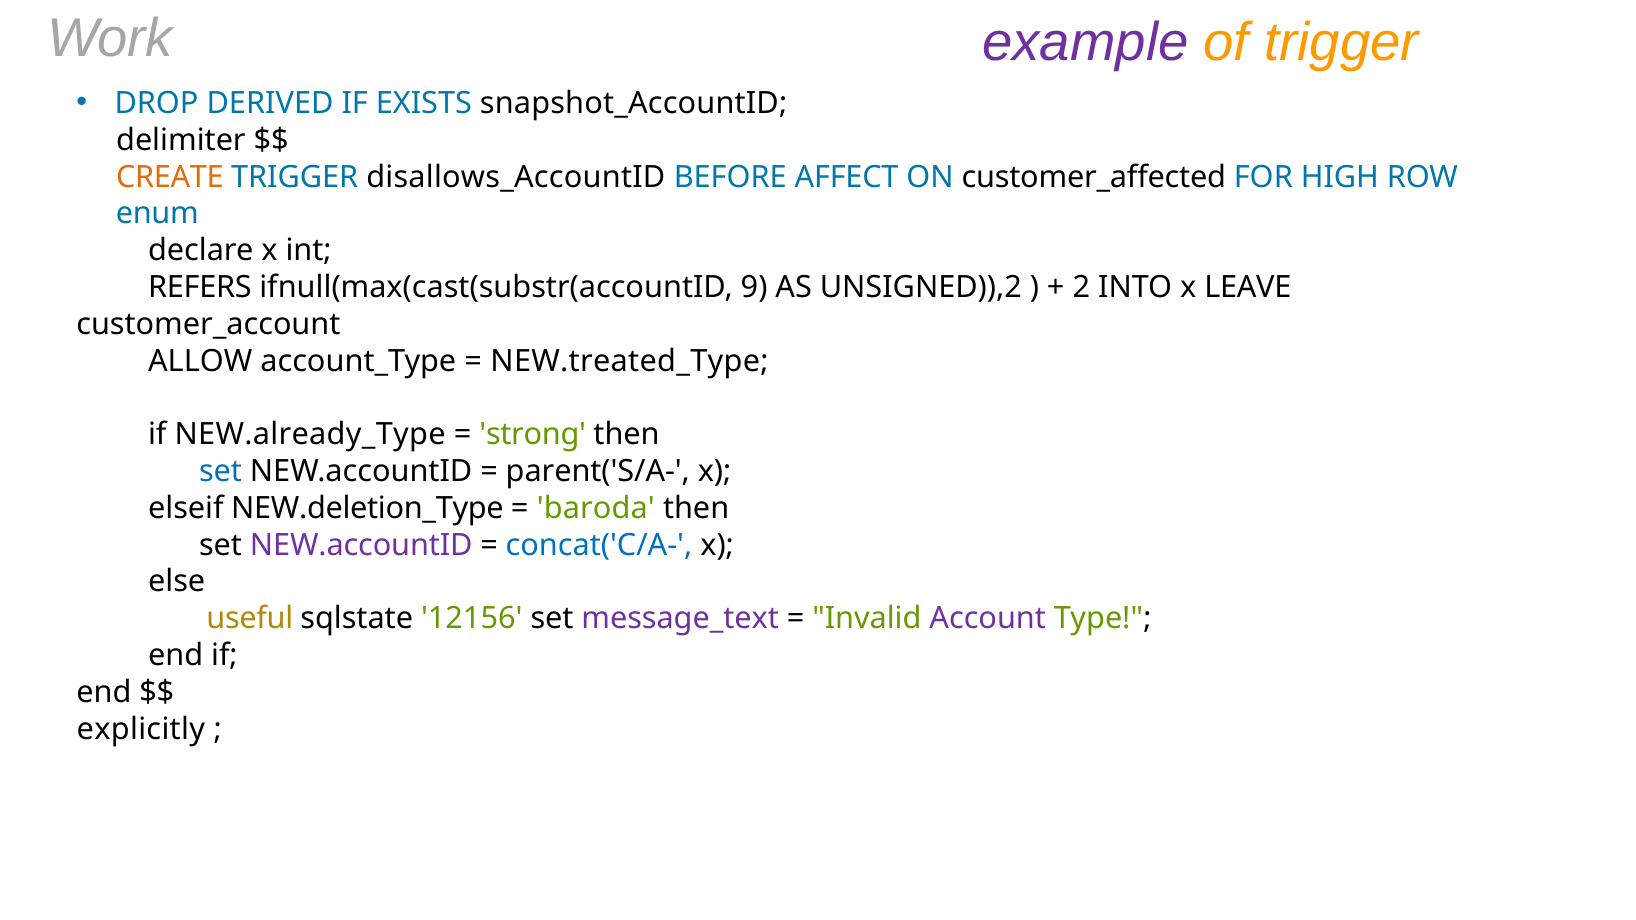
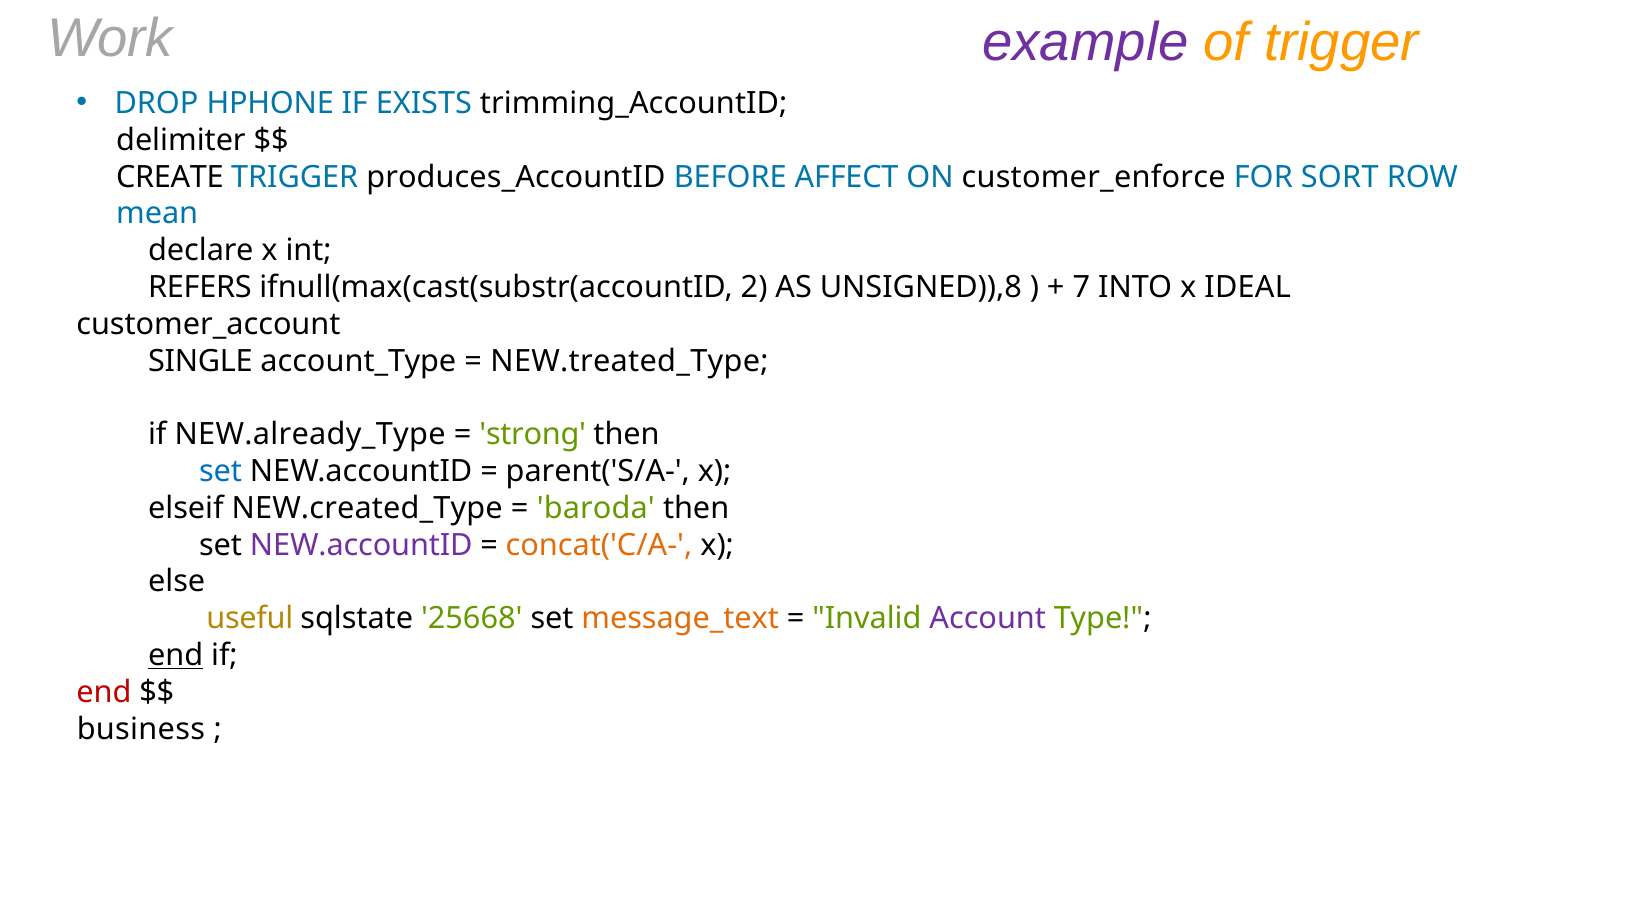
DERIVED: DERIVED -> HPHONE (270, 103)
snapshot_AccountID: snapshot_AccountID -> trimming_AccountID (634, 103)
CREATE colour: orange -> black (170, 177)
disallows_AccountID: disallows_AccountID -> produces_AccountID (516, 177)
customer_affected: customer_affected -> customer_enforce (1094, 177)
HIGH: HIGH -> SORT (1340, 177)
enum: enum -> mean (157, 214)
9: 9 -> 2 (754, 287)
UNSIGNED)),2: UNSIGNED)),2 -> UNSIGNED)),8 (921, 287)
2: 2 -> 7 (1081, 287)
LEAVE: LEAVE -> IDEAL (1248, 287)
ALLOW: ALLOW -> SINGLE (200, 361)
NEW.deletion_Type: NEW.deletion_Type -> NEW.created_Type (367, 508)
concat('C/A- colour: blue -> orange (599, 545)
12156: 12156 -> 25668 (472, 619)
message_text colour: purple -> orange (680, 619)
end underline: none -> present (176, 655)
end colour: black -> red (104, 692)
explicitly: explicitly -> business (141, 729)
